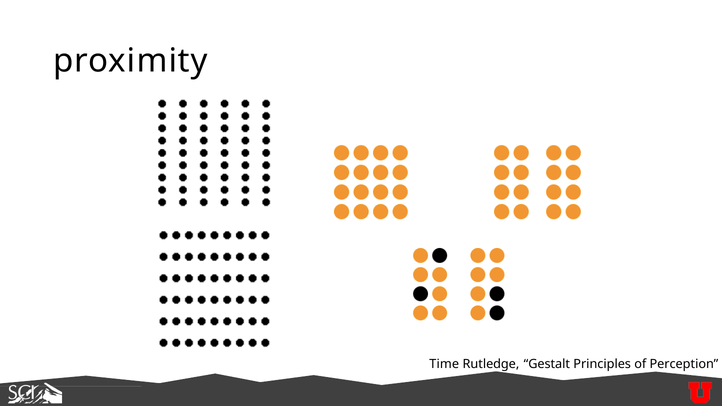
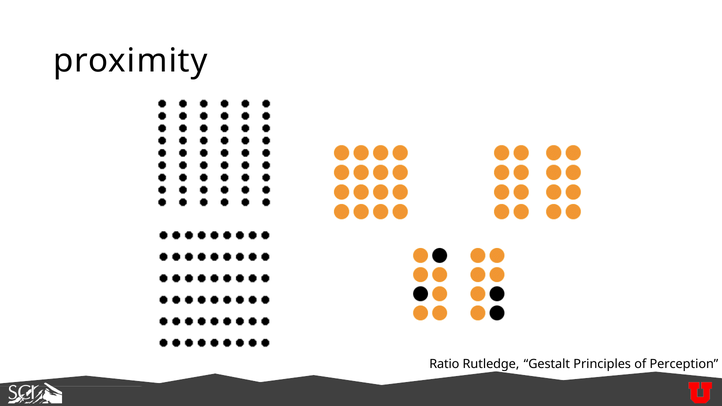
Time: Time -> Ratio (444, 364)
